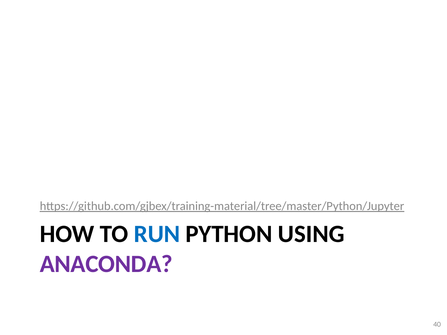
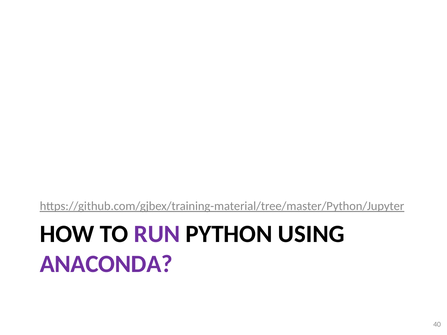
RUN colour: blue -> purple (157, 234)
